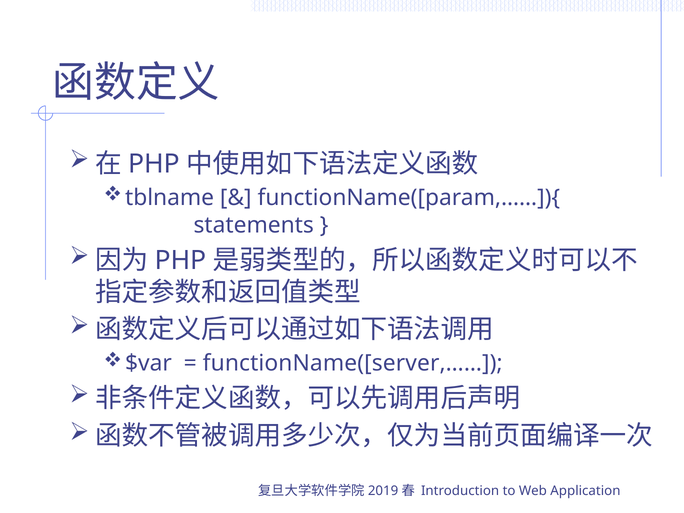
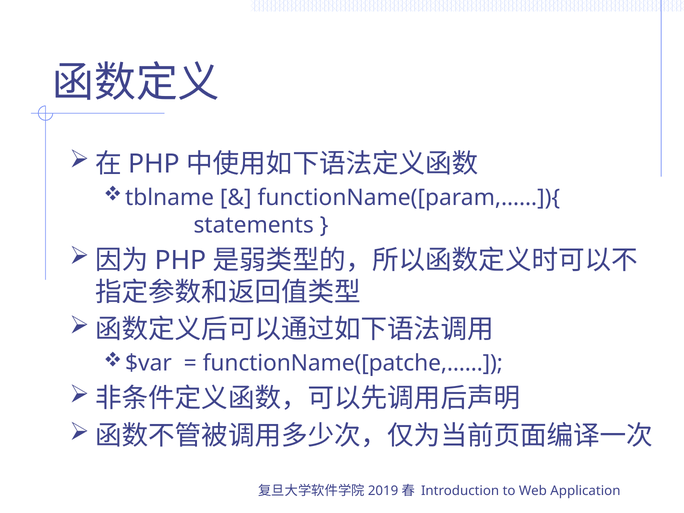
functionName([server,……: functionName([server,…… -> functionName([patche,…… (353, 363)
